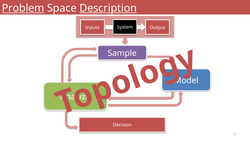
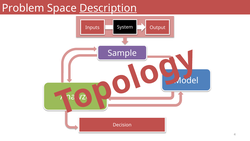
Problem underline: present -> none (23, 8)
